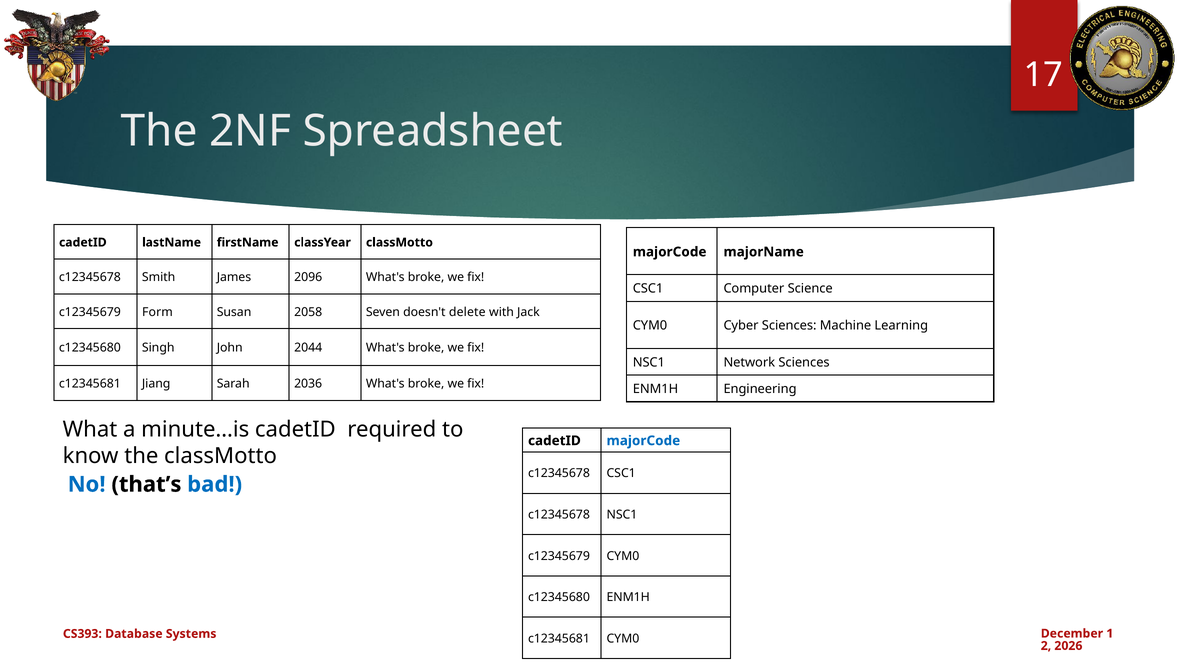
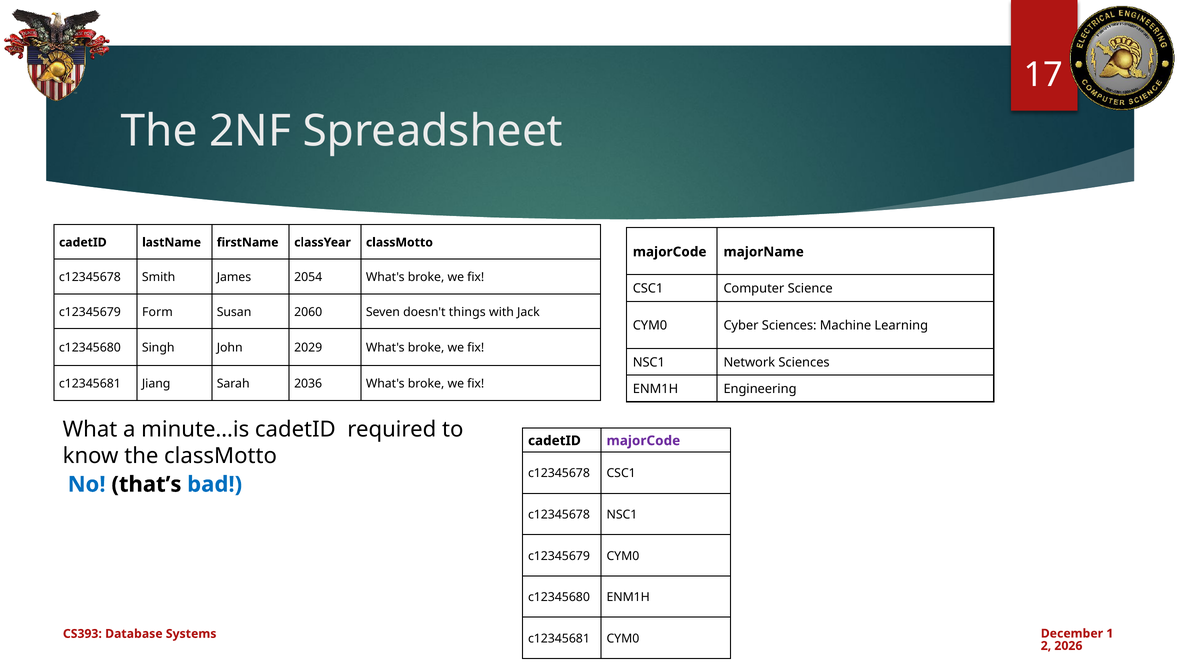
2096: 2096 -> 2054 (308, 277)
2058: 2058 -> 2060 (308, 312)
delete: delete -> things (467, 312)
2044: 2044 -> 2029 (308, 348)
majorCode colour: blue -> purple (643, 441)
